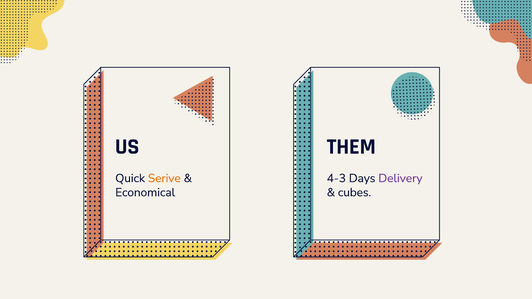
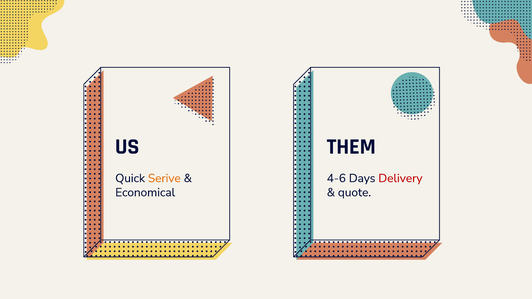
4-3: 4-3 -> 4-6 (336, 178)
Delivery colour: purple -> red (400, 178)
cubes: cubes -> quote (354, 193)
